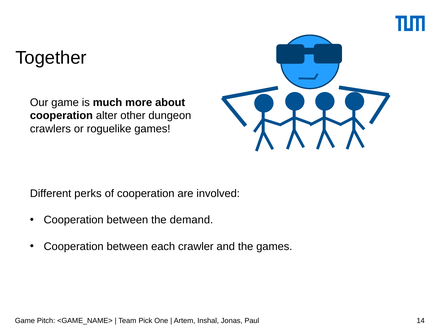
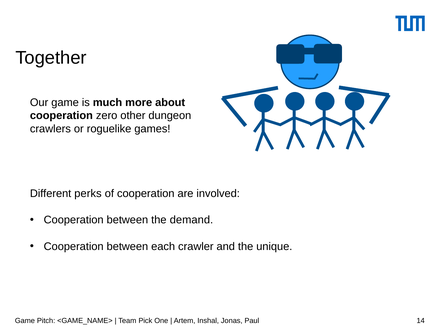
alter: alter -> zero (107, 116)
the games: games -> unique (274, 246)
